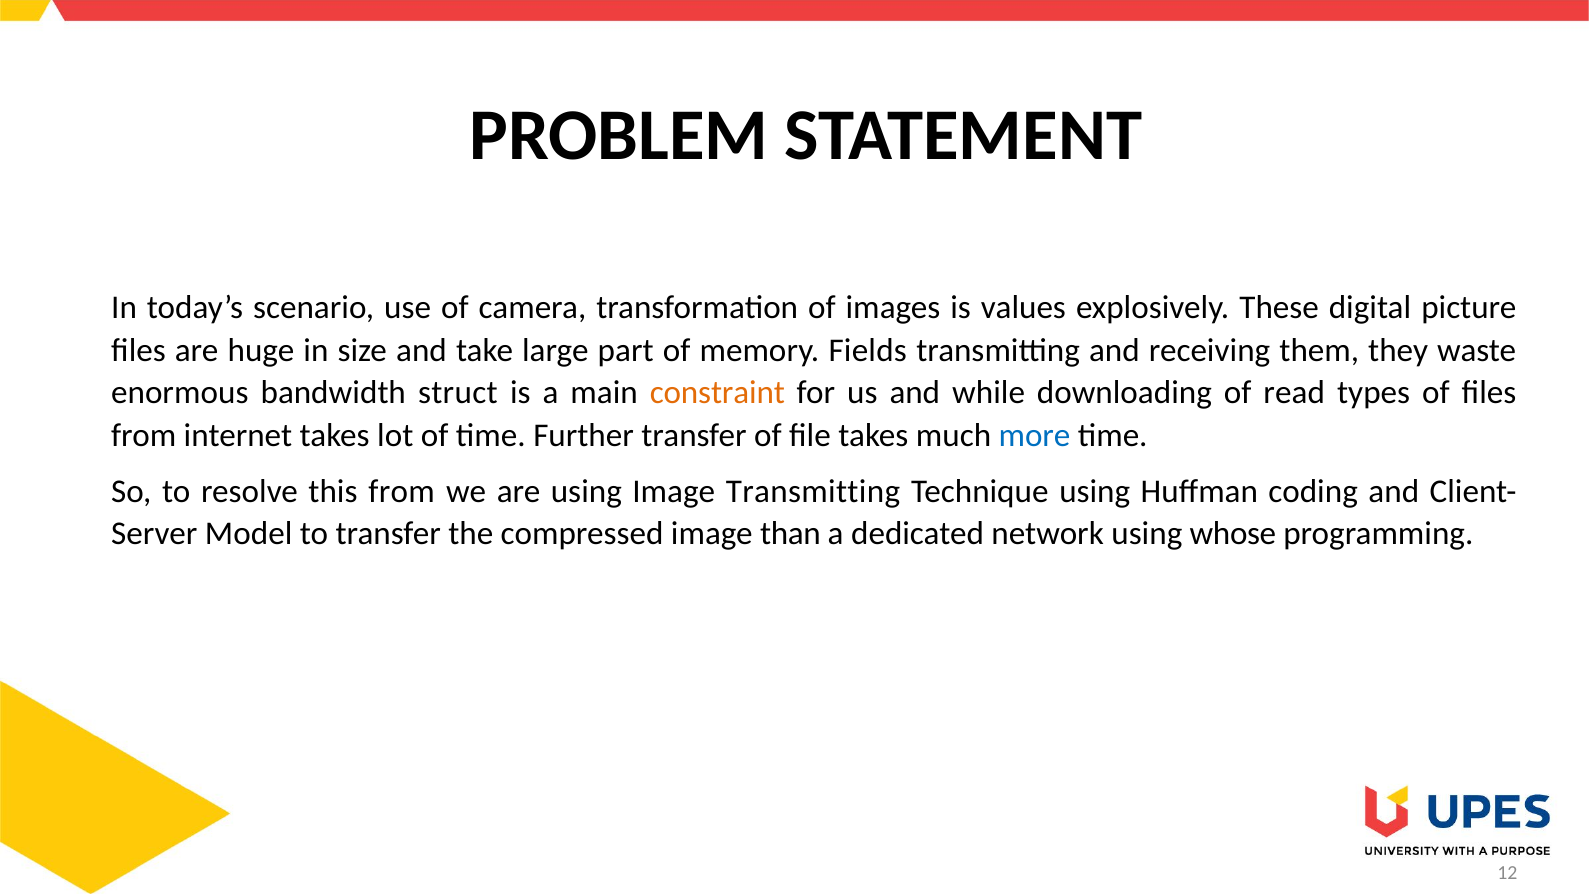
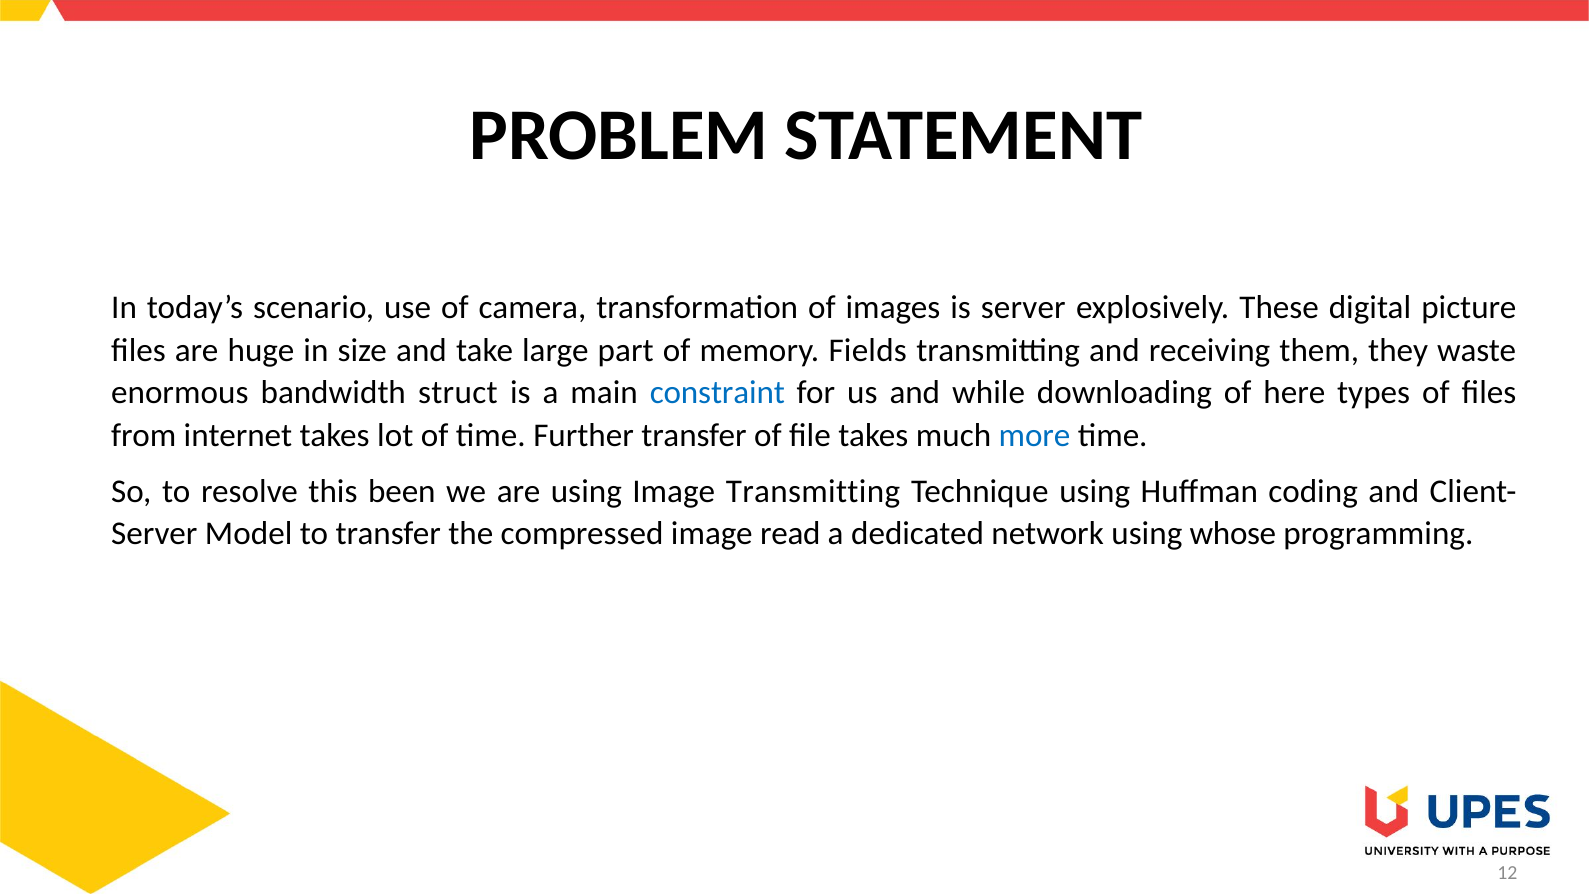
is values: values -> server (1023, 308)
constraint colour: orange -> blue (717, 393)
read: read -> here (1294, 393)
this from: from -> been (402, 491)
than: than -> read (790, 534)
